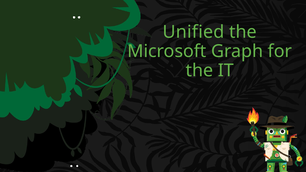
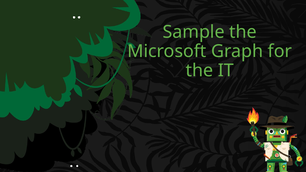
Unified: Unified -> Sample (194, 32)
